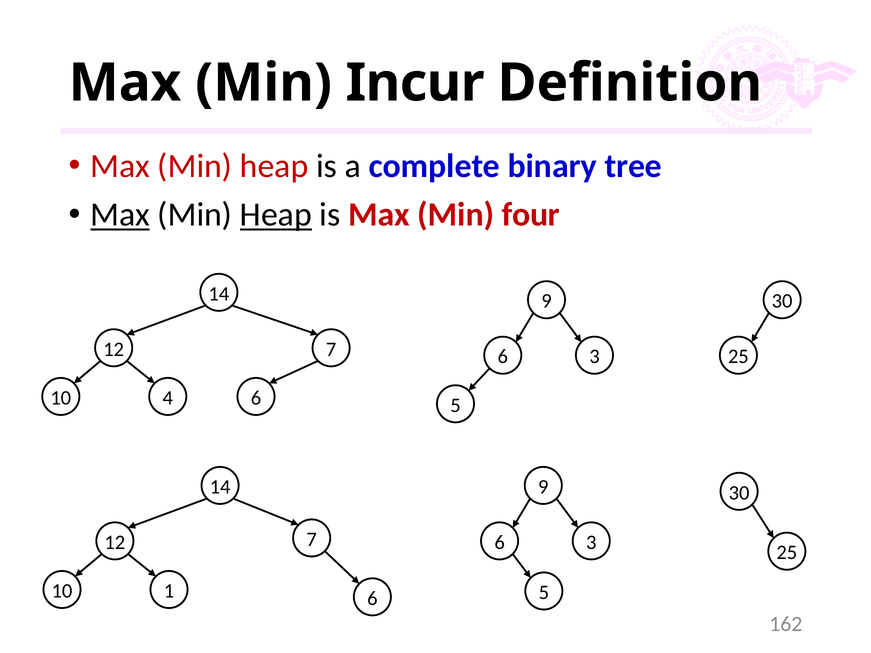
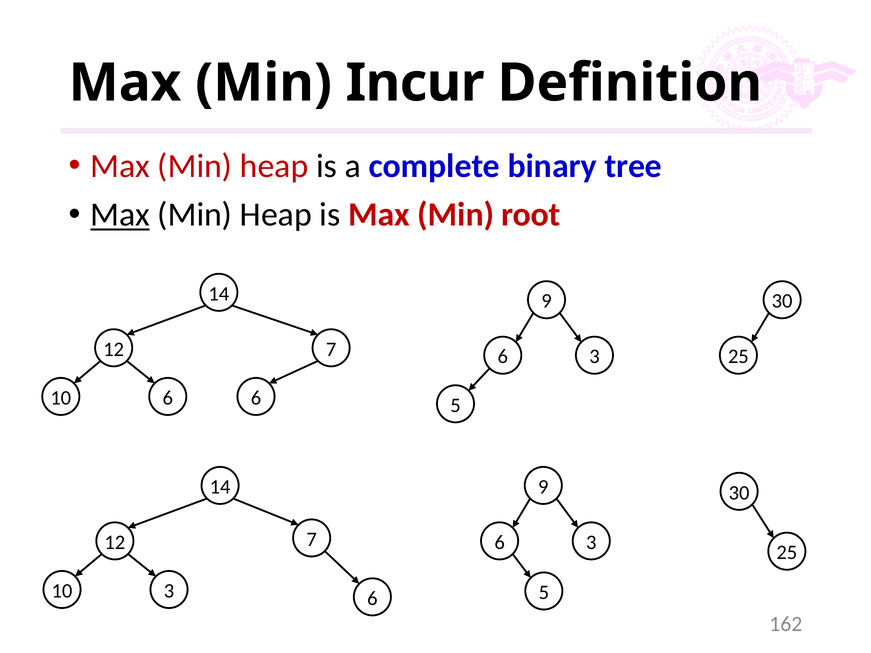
Heap underline: present -> none (276, 215)
four: four -> root (531, 215)
10 4: 4 -> 6 (168, 398)
10 1: 1 -> 3 (169, 591)
